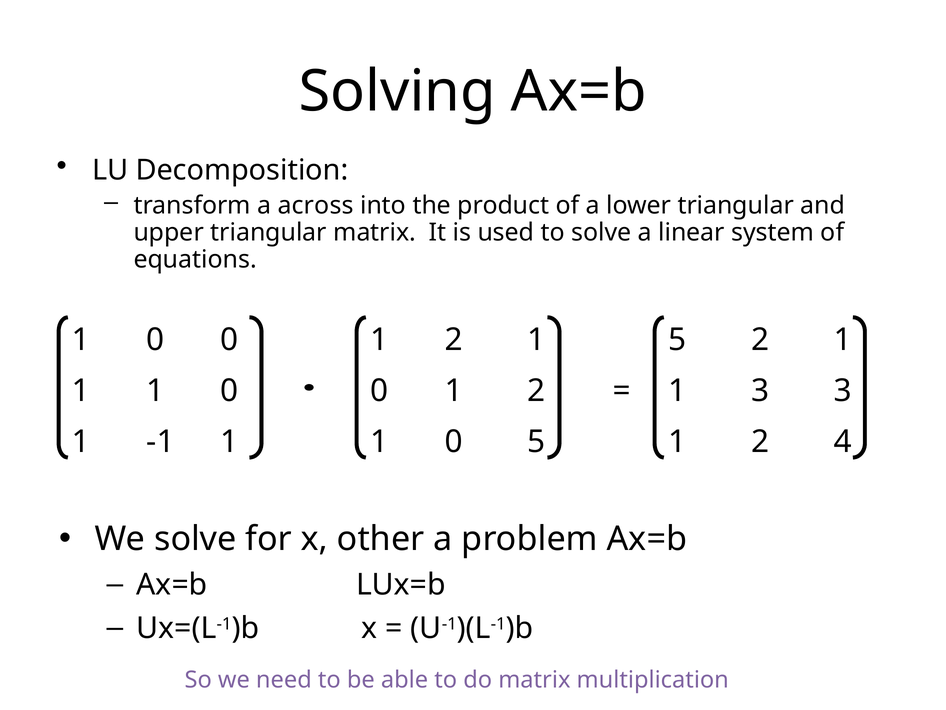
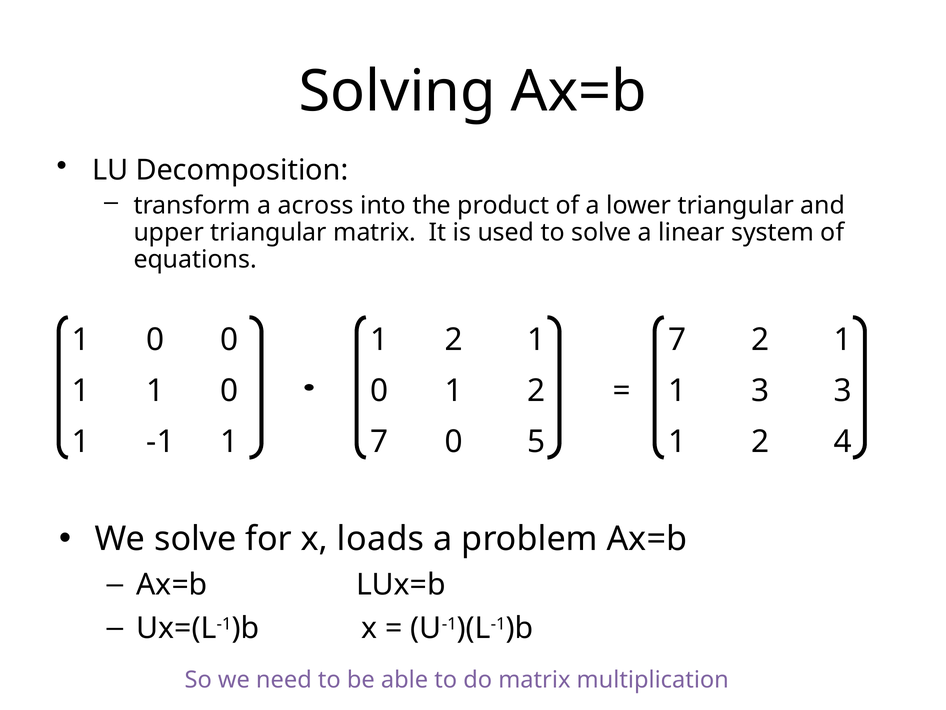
2 1 5: 5 -> 7 (677, 340)
-1 1 1: 1 -> 7 (379, 442)
other: other -> loads (381, 539)
